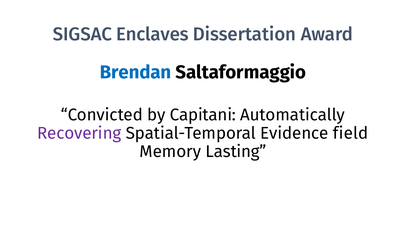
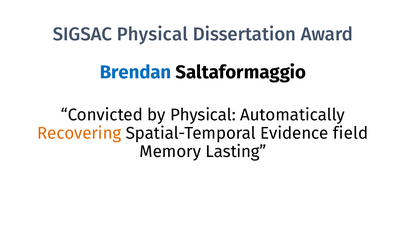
SIGSAC Enclaves: Enclaves -> Physical (152, 34)
by Capitani: Capitani -> Physical (203, 115)
Recovering colour: purple -> orange (79, 133)
